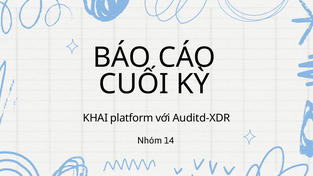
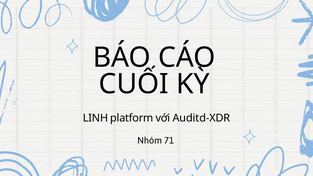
KHAI: KHAI -> LINH (95, 118)
14: 14 -> 71 (169, 141)
